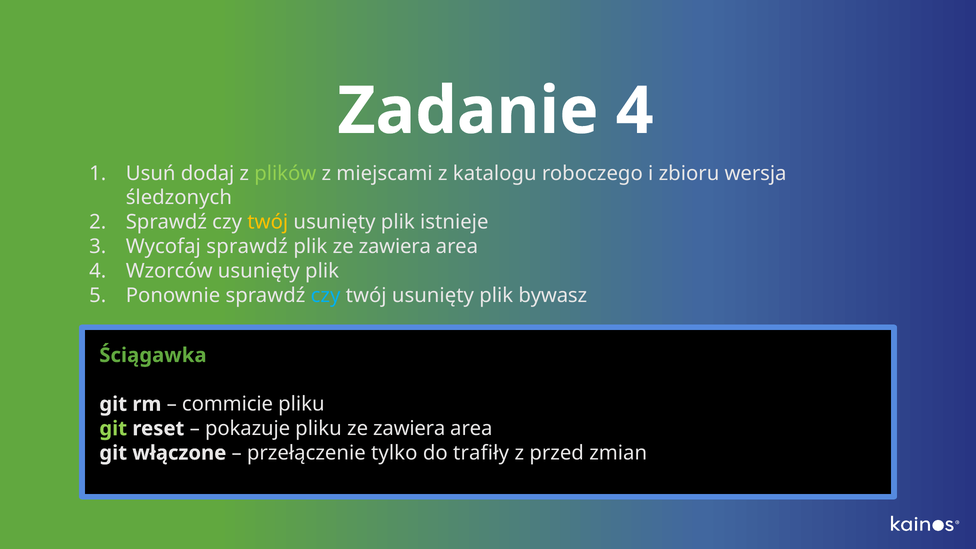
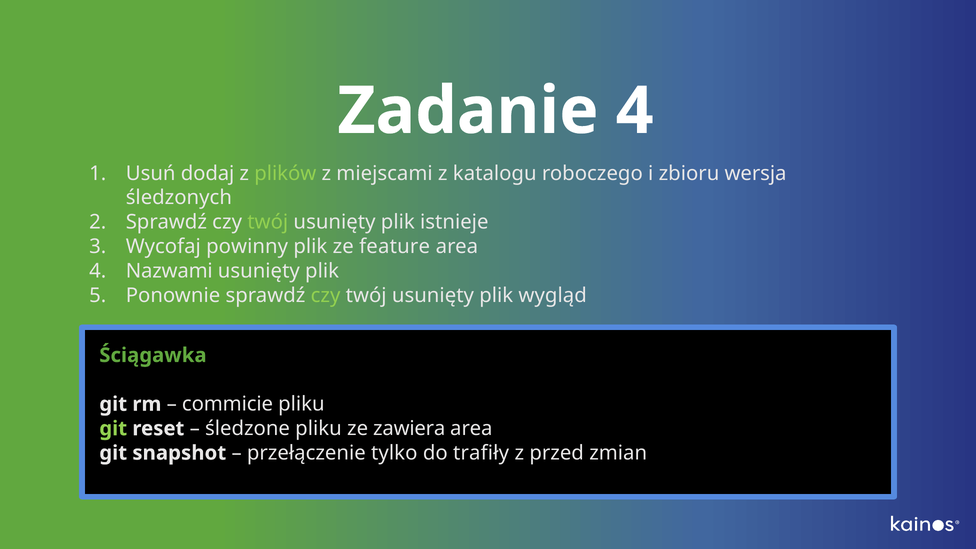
twój colour: yellow -> light green (268, 222)
Wycofaj sprawdź: sprawdź -> powinny (247, 247)
plik ze zawiera: zawiera -> feature (395, 247)
Wzorców: Wzorców -> Nazwami (169, 271)
czy colour: light blue -> light green (326, 295)
bywasz: bywasz -> wygląd (553, 295)
pokazuje: pokazuje -> śledzone (248, 429)
włączone: włączone -> snapshot (179, 453)
